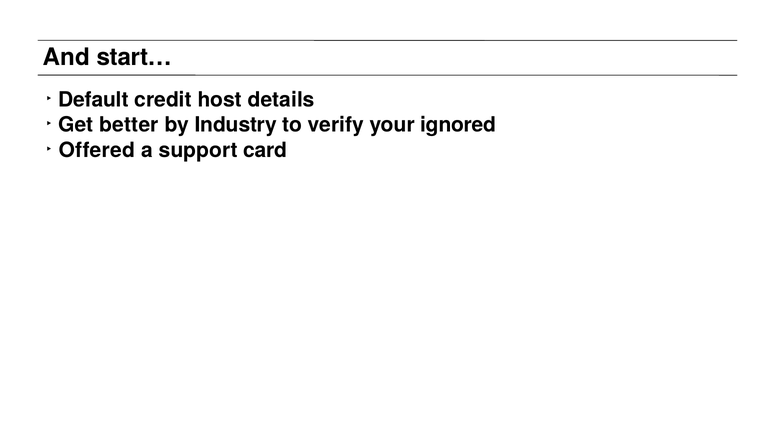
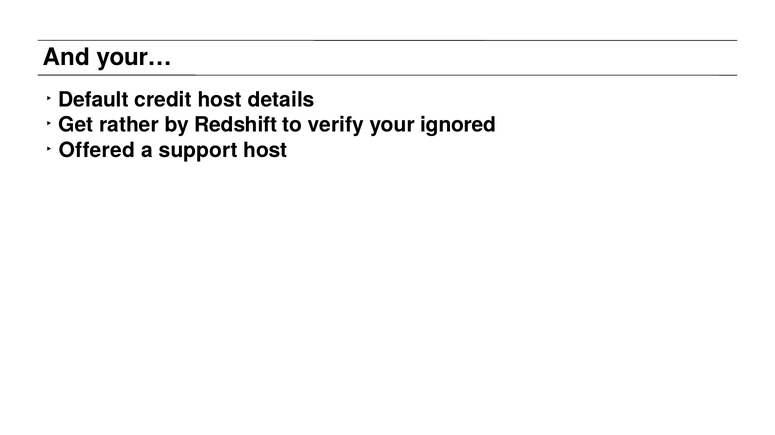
start…: start… -> your… (134, 57)
better: better -> rather (129, 125)
Industry: Industry -> Redshift (236, 125)
support card: card -> host (265, 150)
